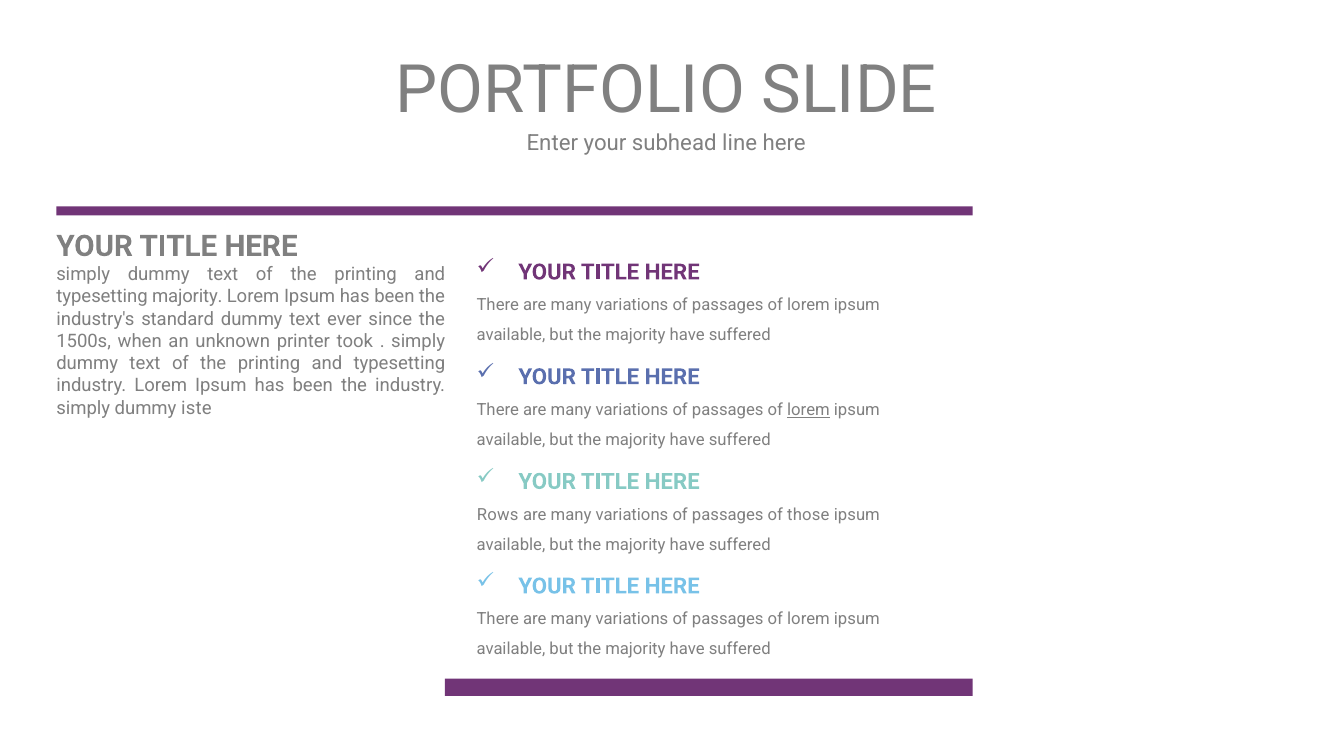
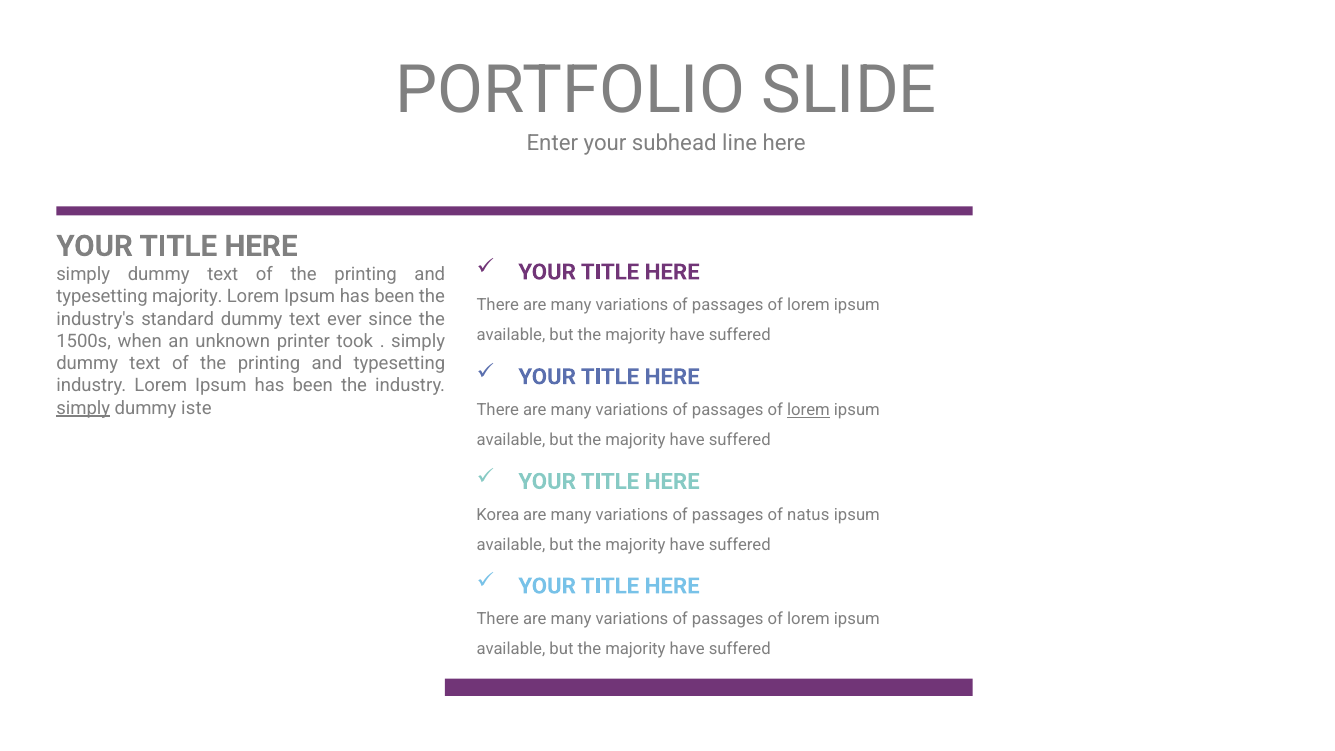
simply underline: none -> present (83, 408)
Rows: Rows -> Korea (498, 515)
those: those -> natus (808, 515)
